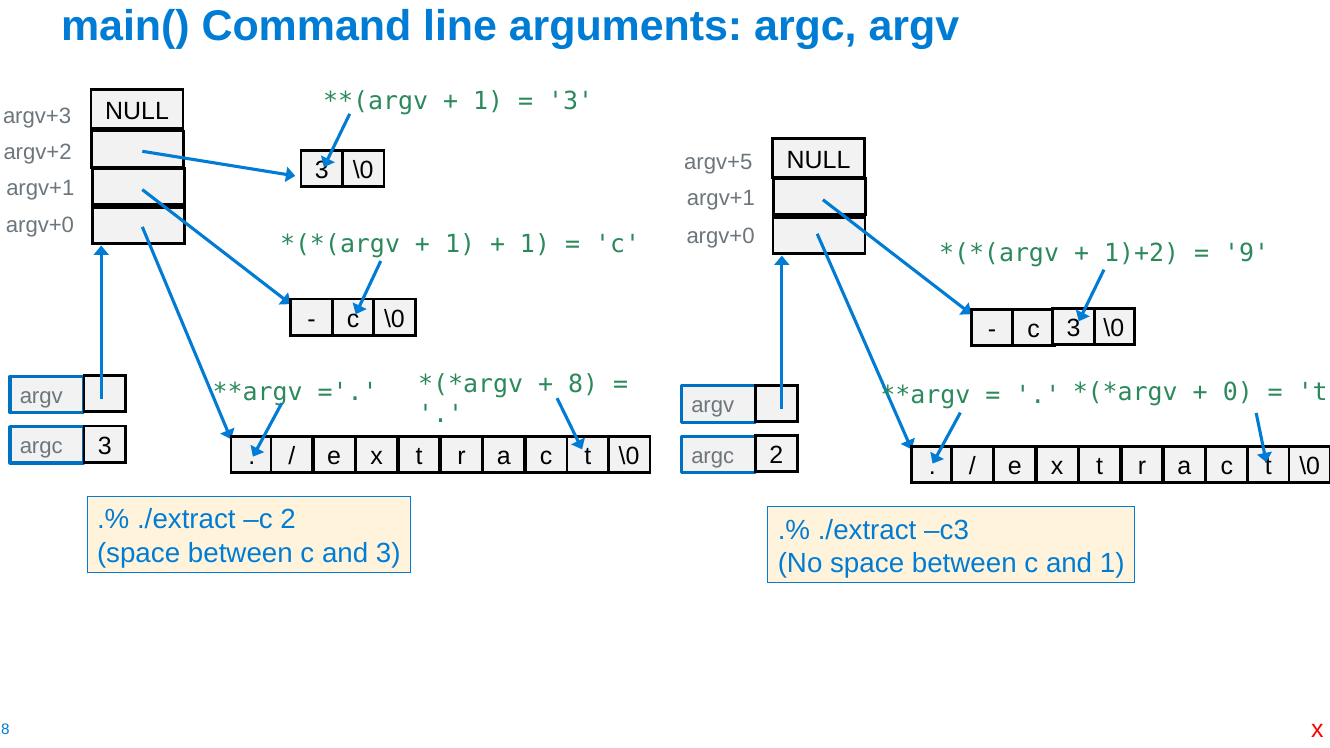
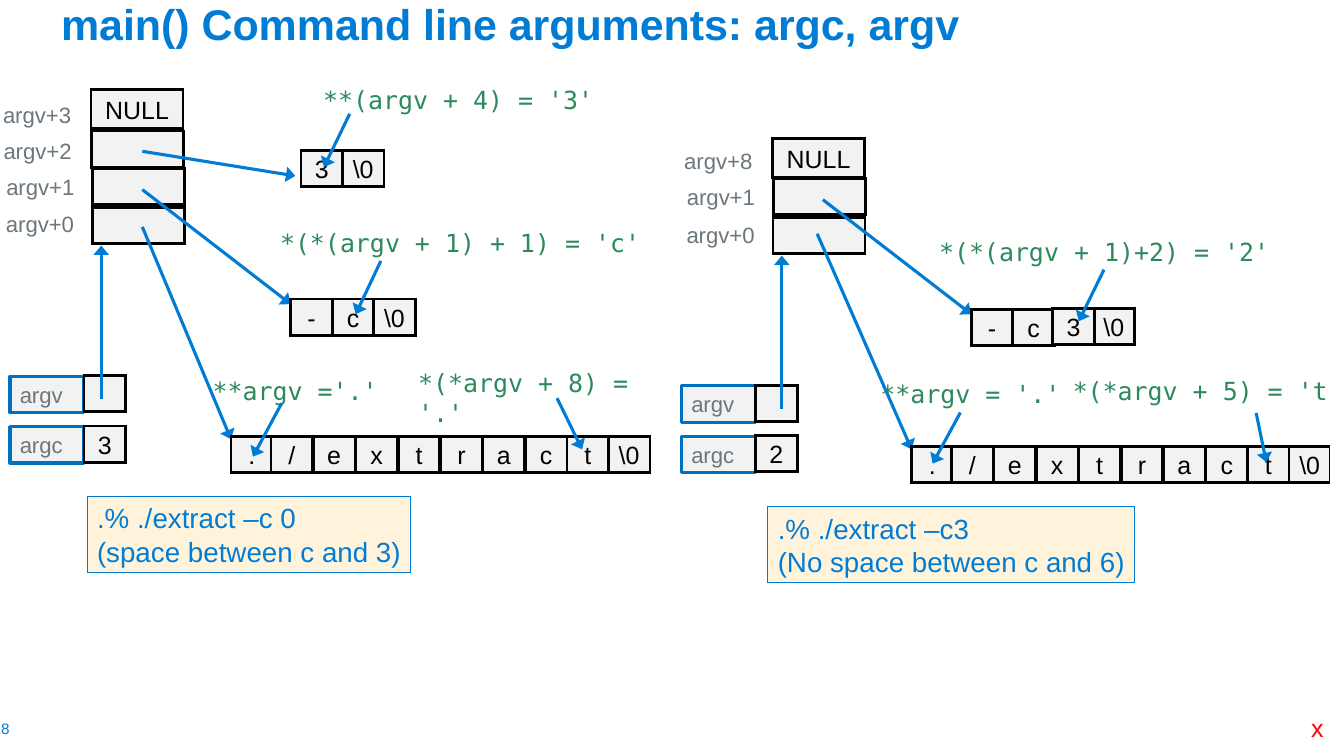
1: 1 -> 4 (488, 101)
argv+5: argv+5 -> argv+8 (718, 162)
9: 9 -> 2 (1247, 254)
0: 0 -> 5 (1238, 392)
c 2: 2 -> 0 (288, 520)
and 1: 1 -> 6 (1112, 563)
